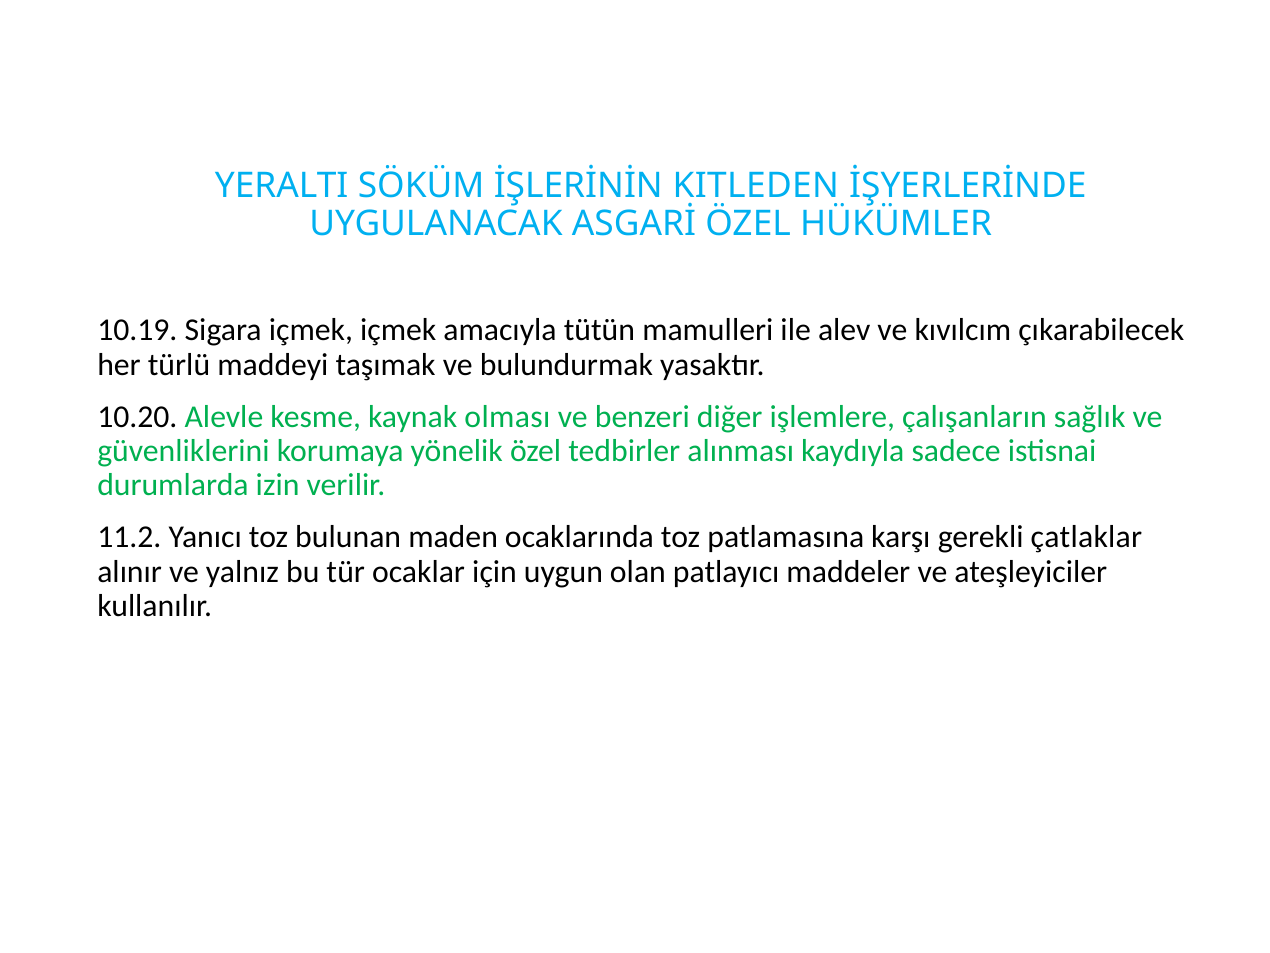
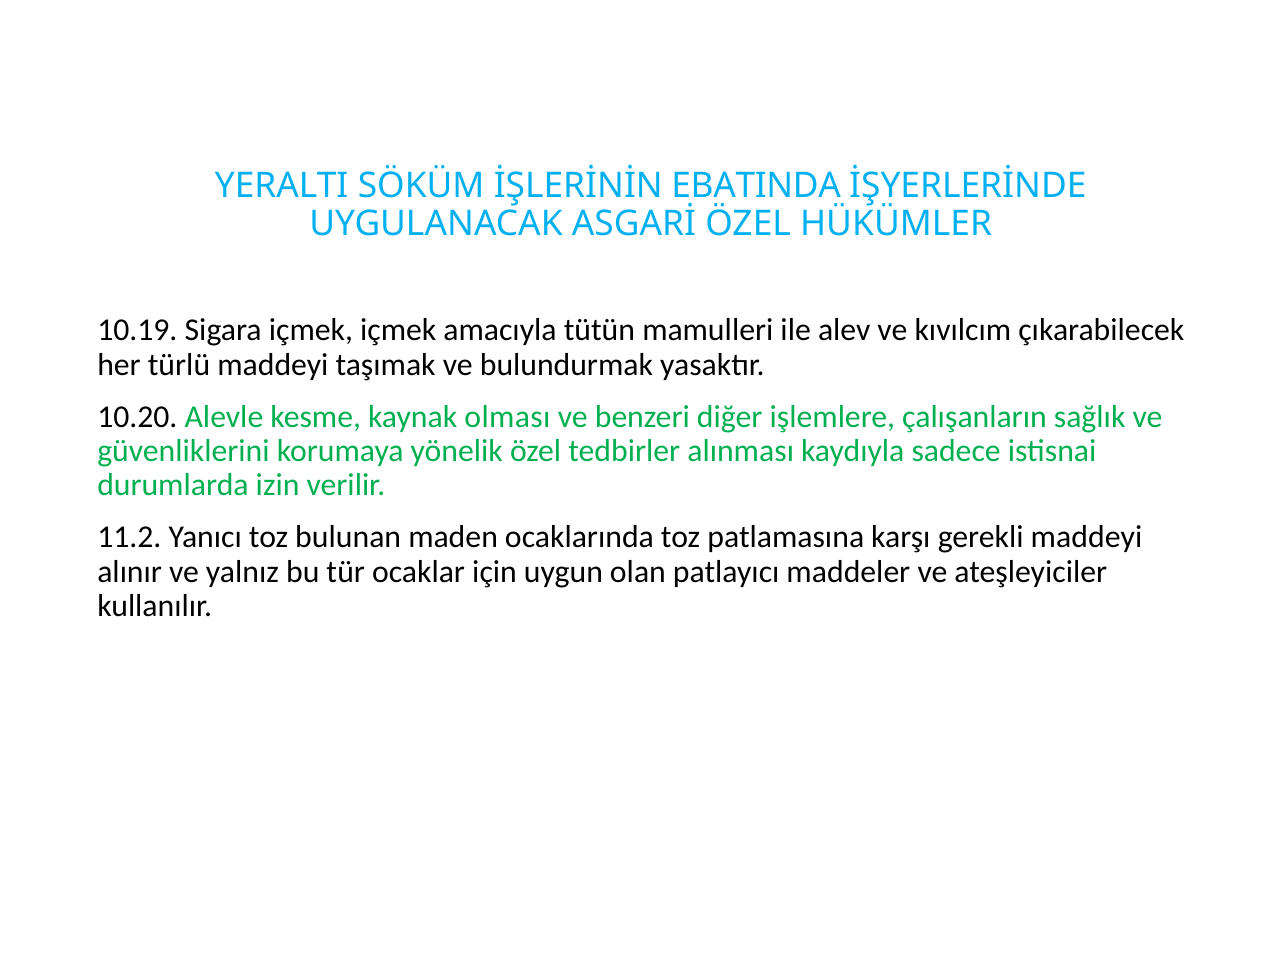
KITLEDEN: KITLEDEN -> EBATINDA (756, 186)
gerekli çatlaklar: çatlaklar -> maddeyi (1086, 537)
